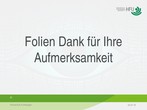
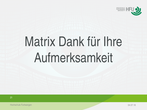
Folien: Folien -> Matrix (40, 42)
